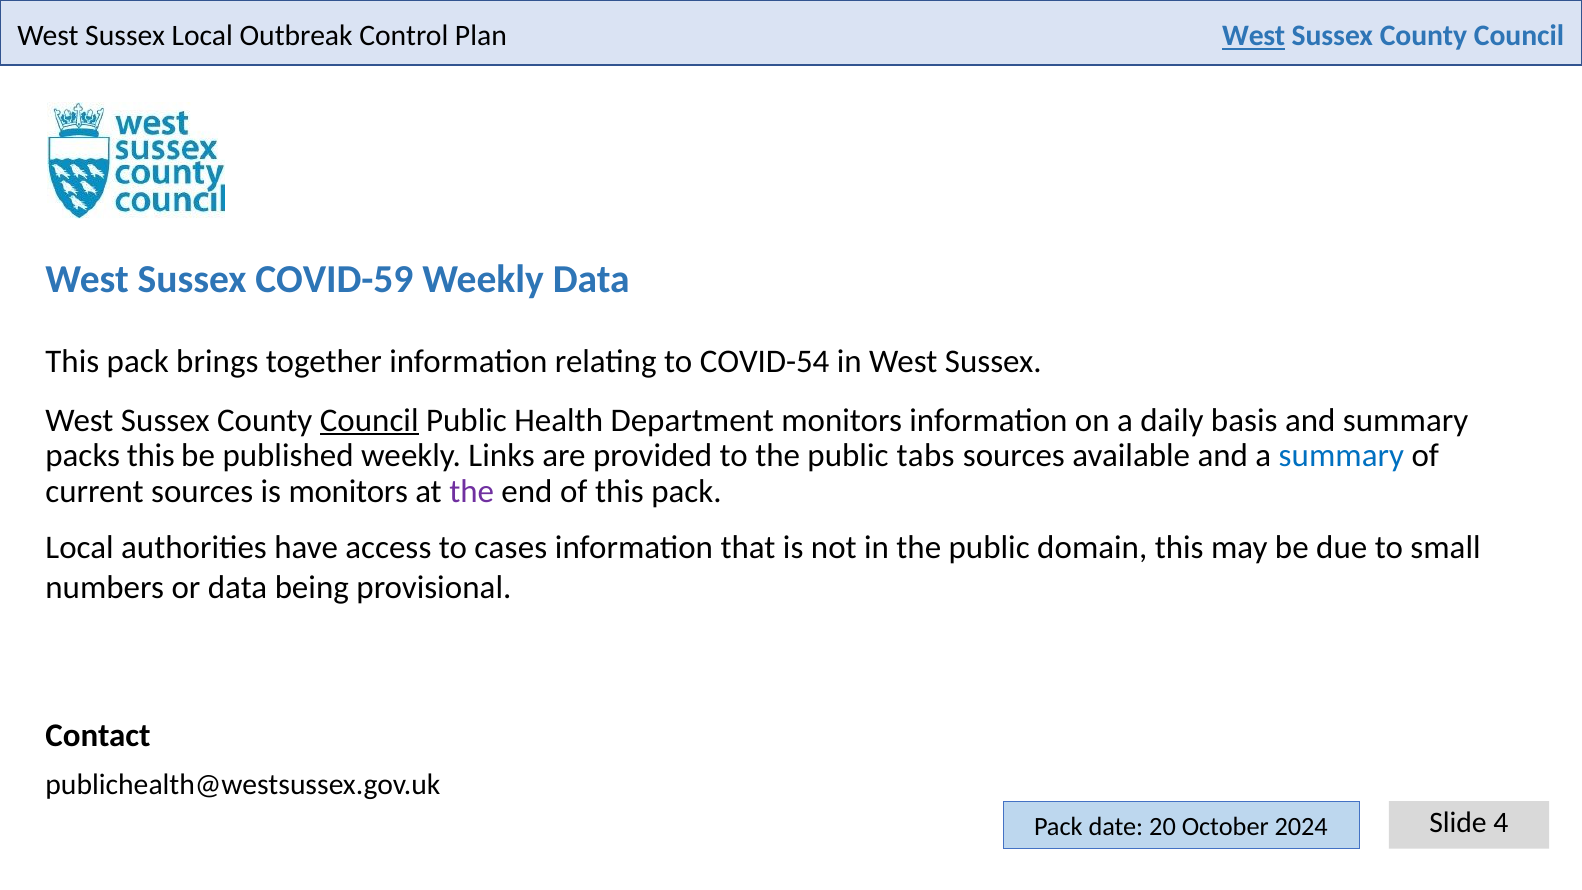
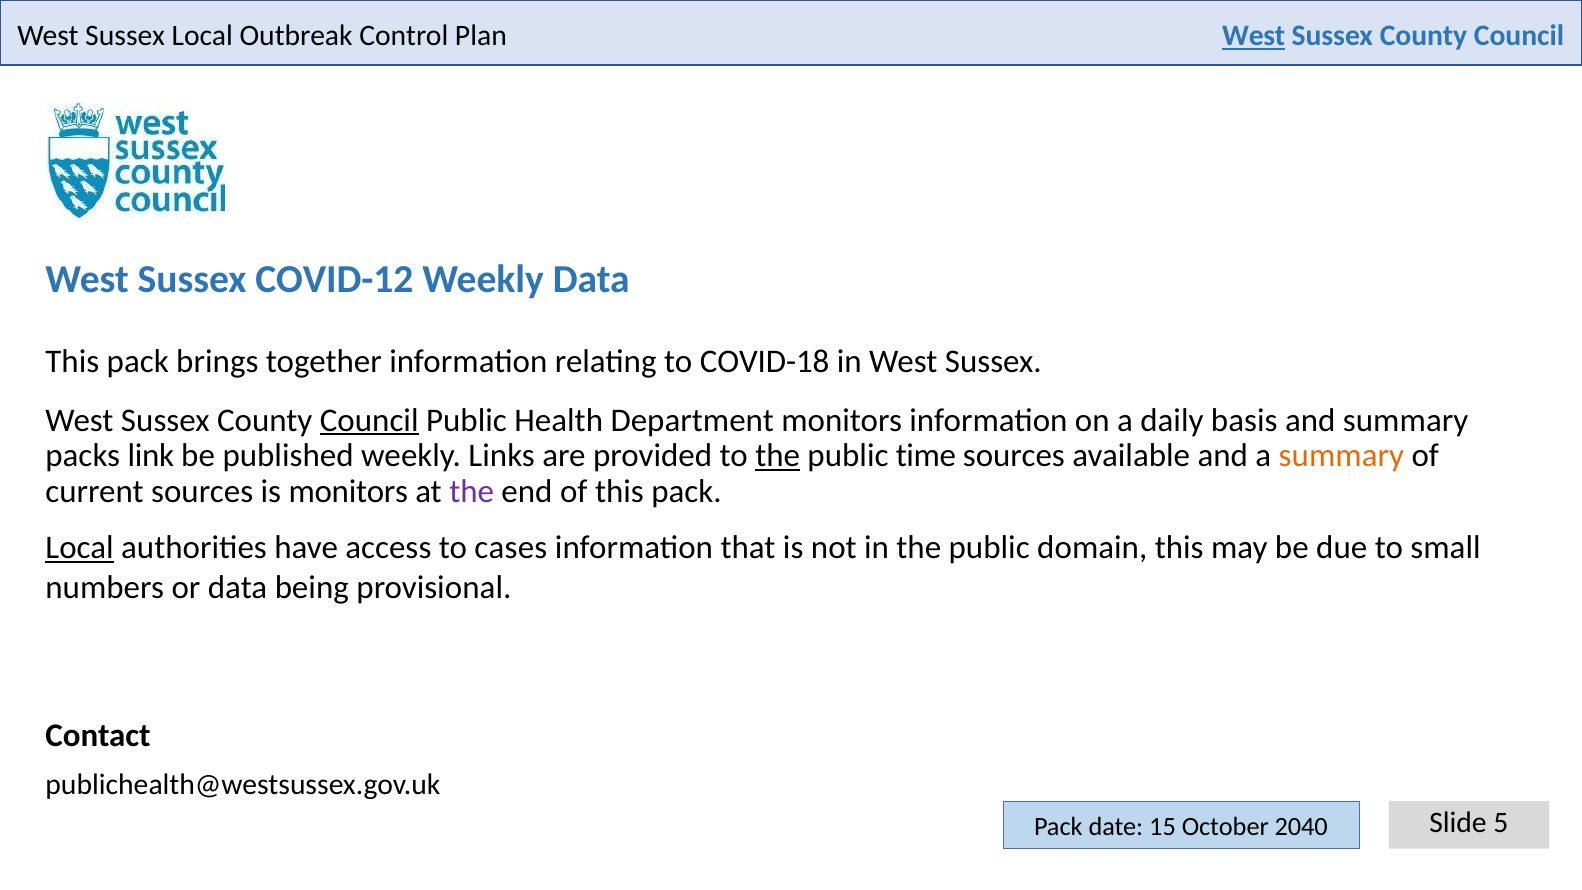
COVID-59: COVID-59 -> COVID-12 (334, 279)
COVID-54: COVID-54 -> COVID-18 (765, 361)
packs this: this -> link (151, 456)
the underline: none -> present (778, 456)
tabs: tabs -> time (926, 456)
summary colour: blue -> orange (1341, 456)
Local underline: none -> present (80, 548)
4: 4 -> 5 (1501, 823)
20: 20 -> 15 (1163, 827)
2024: 2024 -> 2040 (1301, 827)
